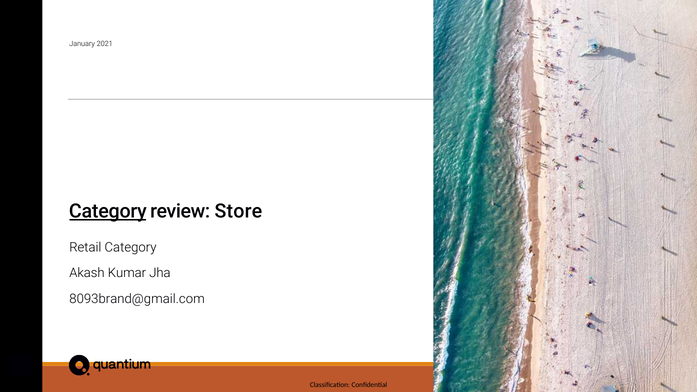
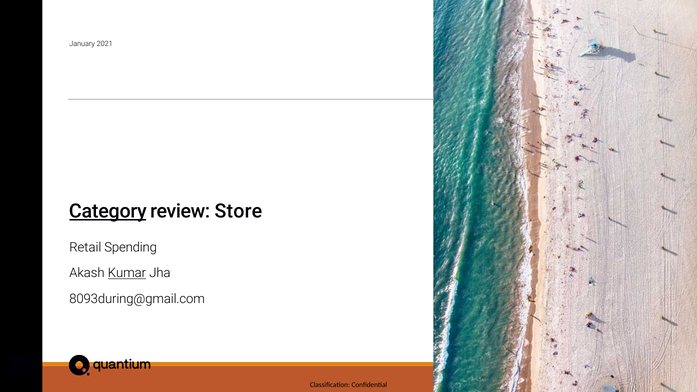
Retail Category: Category -> Spending (131, 247)
Kumar underline: none -> present (127, 273)
8093brand@gmail.com: 8093brand@gmail.com -> 8093during@gmail.com (137, 299)
